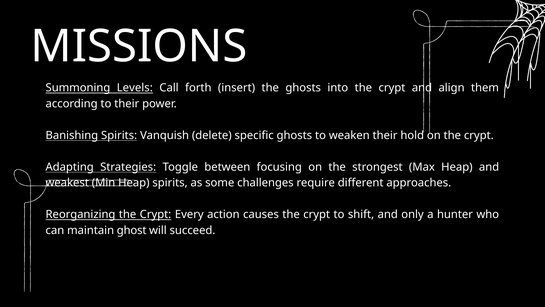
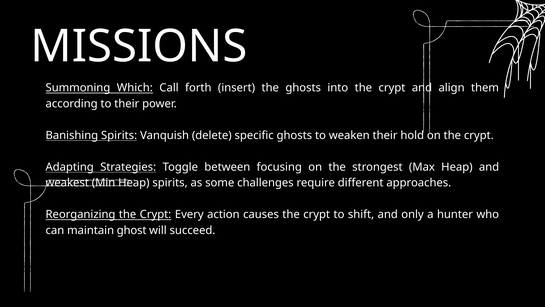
Levels: Levels -> Which (135, 88)
